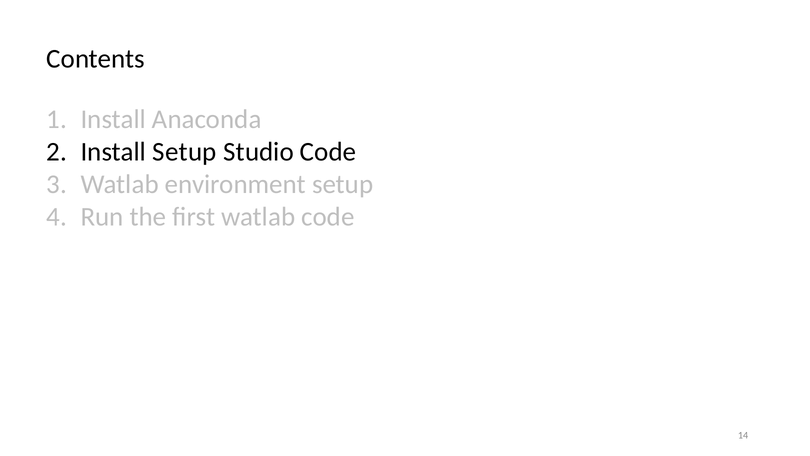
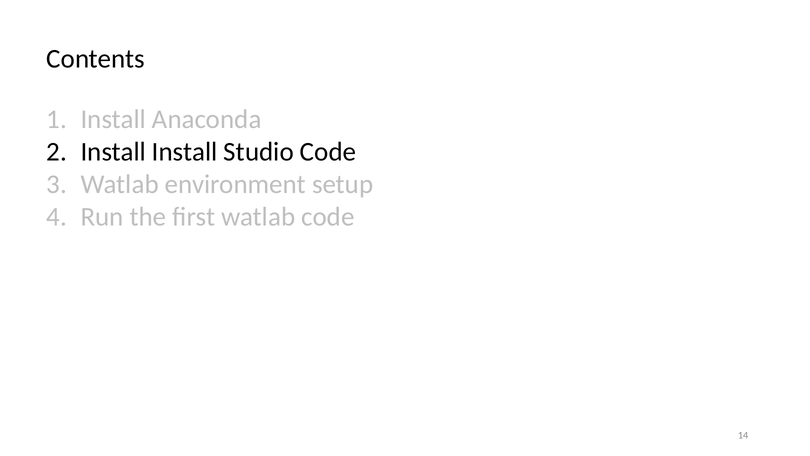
Install Setup: Setup -> Install (185, 152)
